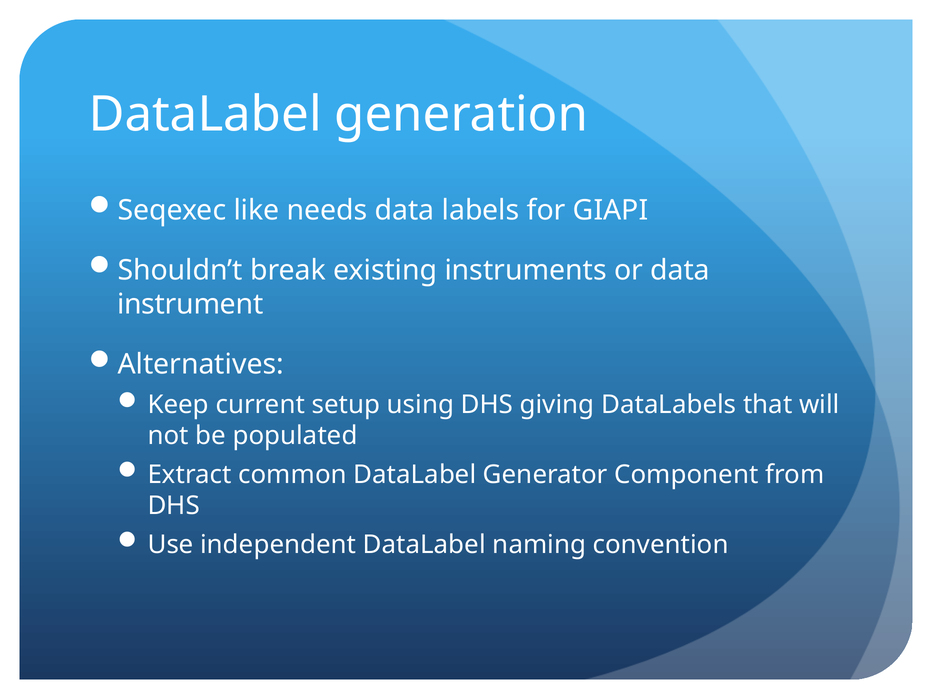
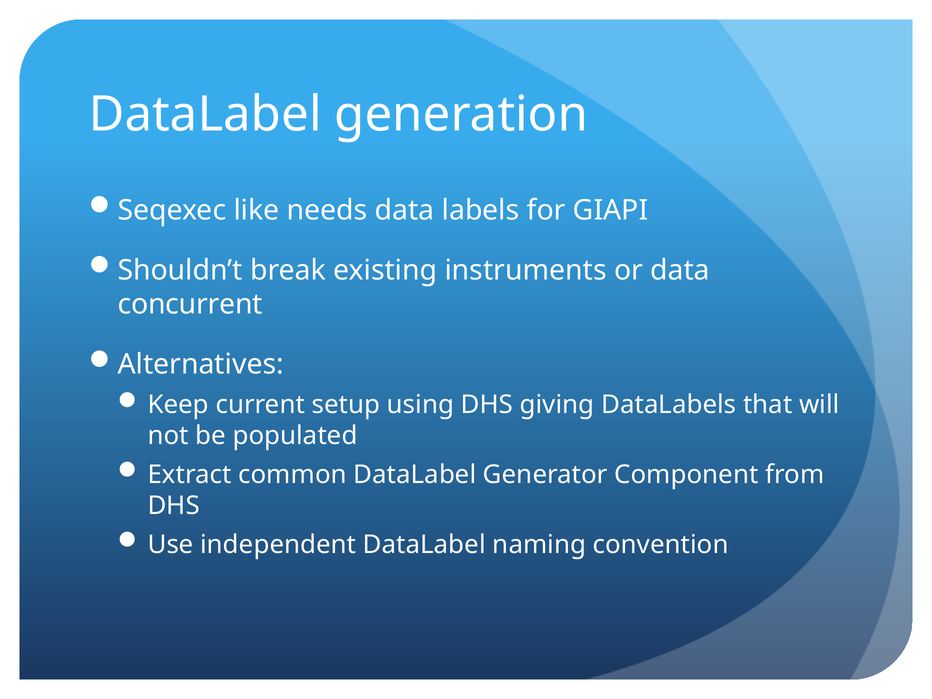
instrument: instrument -> concurrent (190, 304)
